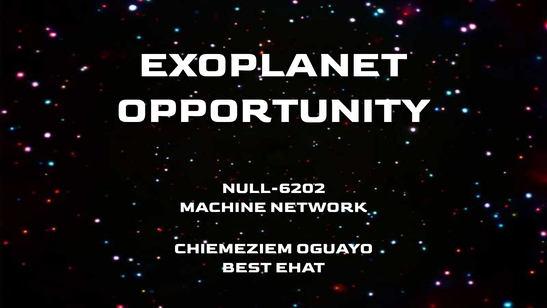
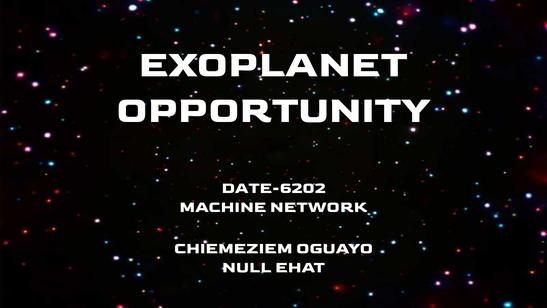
NULL-6202: NULL-6202 -> DATE-6202 (274, 188)
BEST: BEST -> NULL (247, 267)
